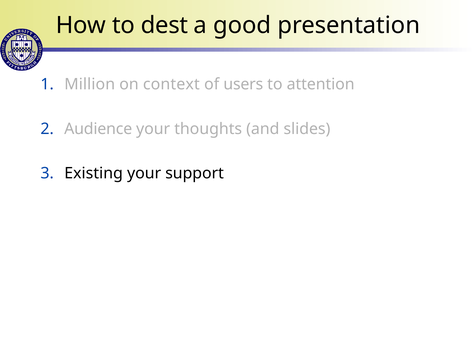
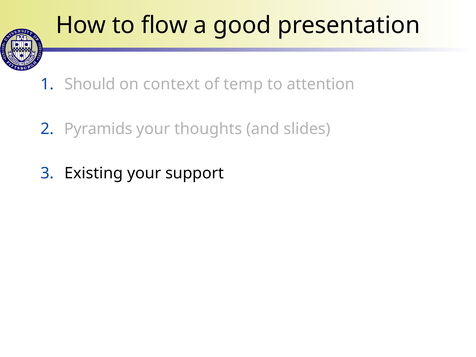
dest: dest -> flow (164, 25)
Million: Million -> Should (90, 84)
users: users -> temp (243, 84)
Audience: Audience -> Pyramids (98, 129)
